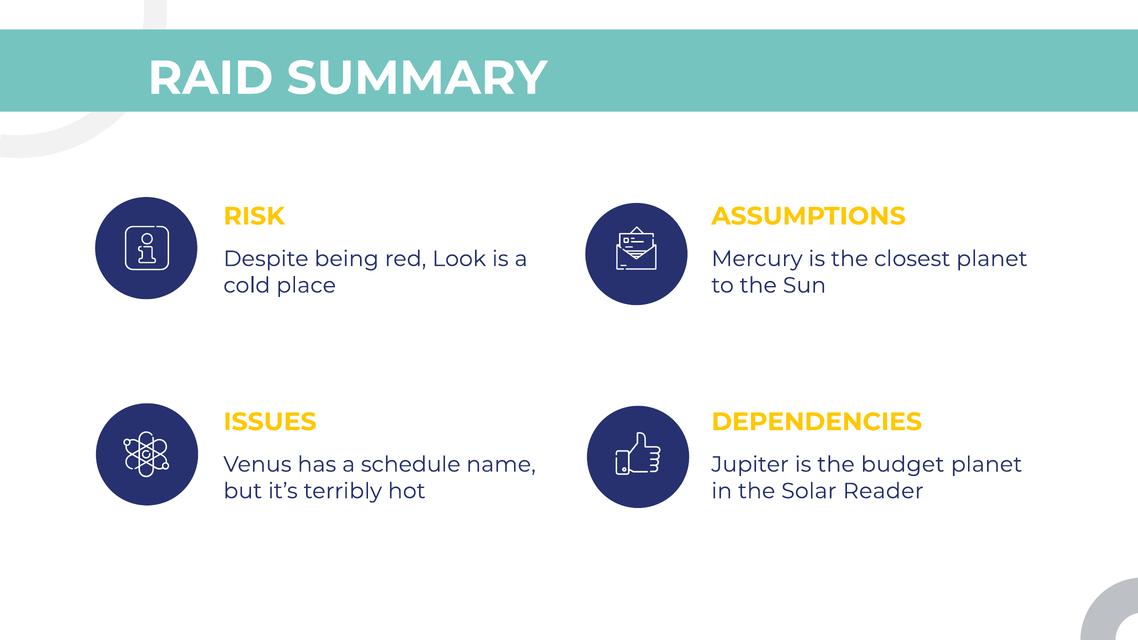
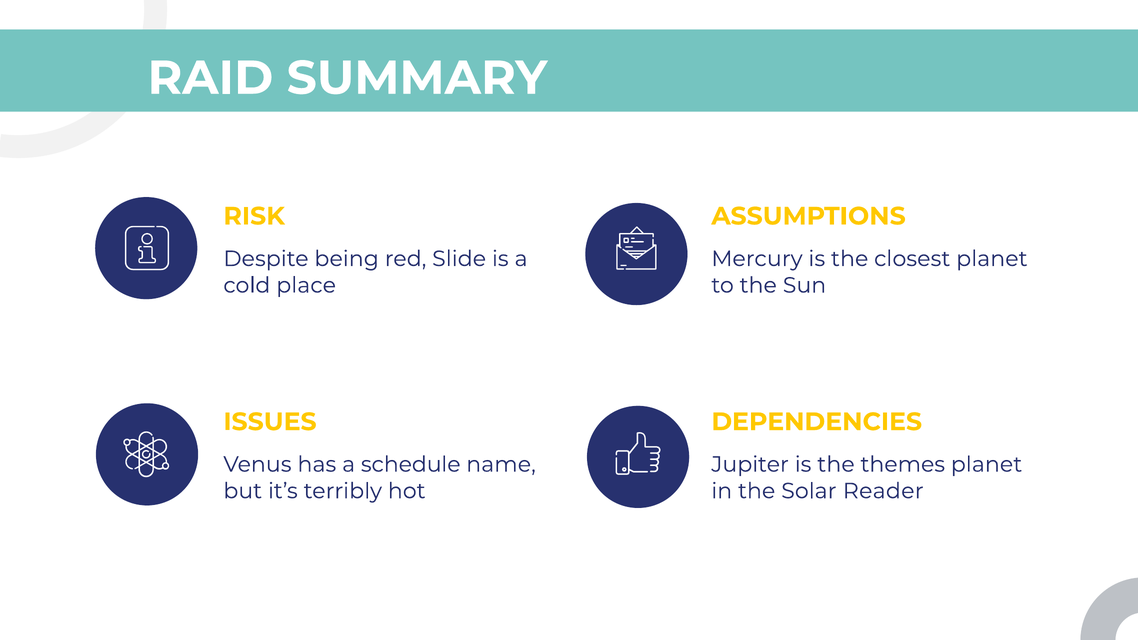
Look: Look -> Slide (459, 259)
budget: budget -> themes (903, 465)
